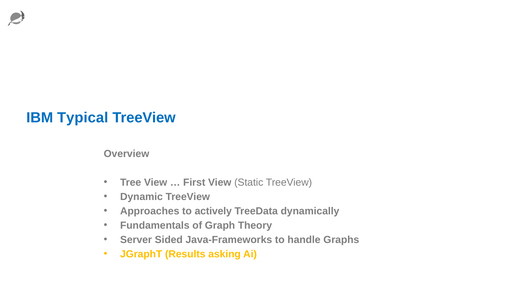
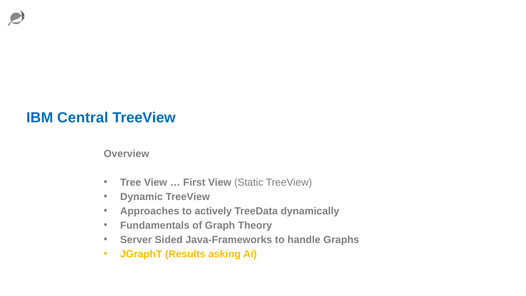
Typical: Typical -> Central (83, 118)
